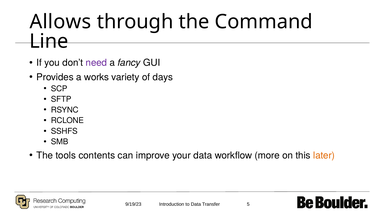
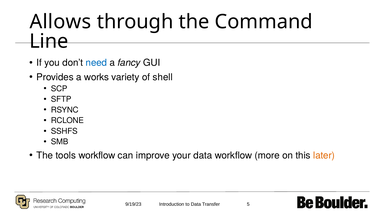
need colour: purple -> blue (96, 63)
days: days -> shell (163, 77)
tools contents: contents -> workflow (97, 155)
